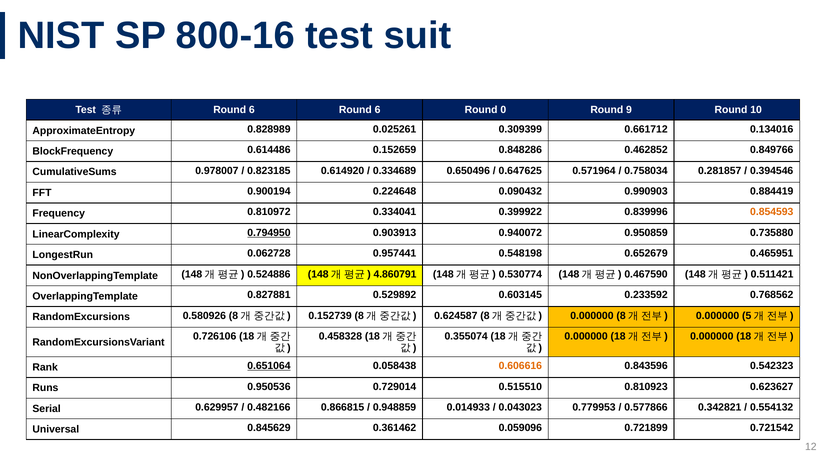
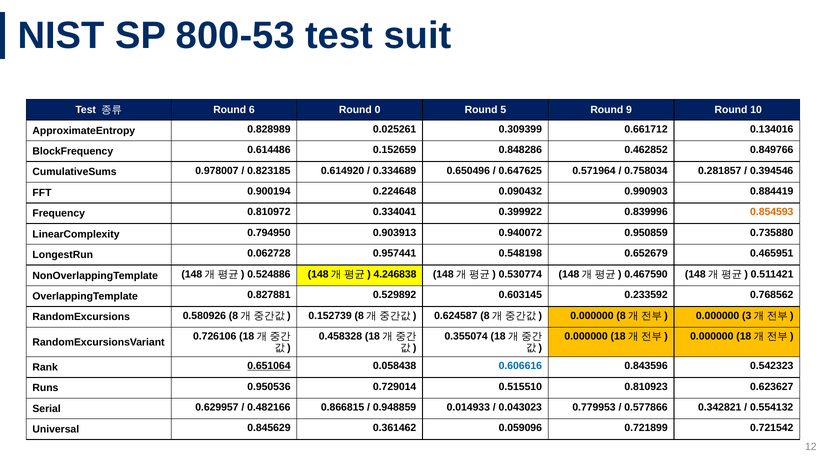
800-16: 800-16 -> 800-53 (235, 36)
6 Round 6: 6 -> 0 (378, 110)
0: 0 -> 5 (503, 110)
0.794950 underline: present -> none (269, 233)
4.860791: 4.860791 -> 4.246838 (395, 274)
5: 5 -> 3 (747, 316)
0.606616 colour: orange -> blue (520, 366)
